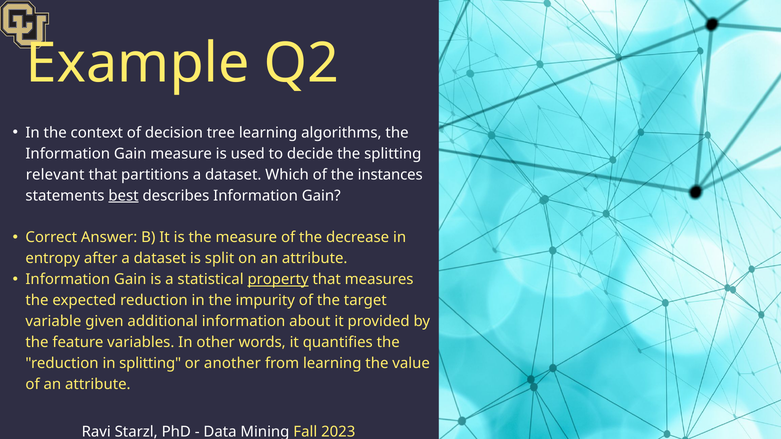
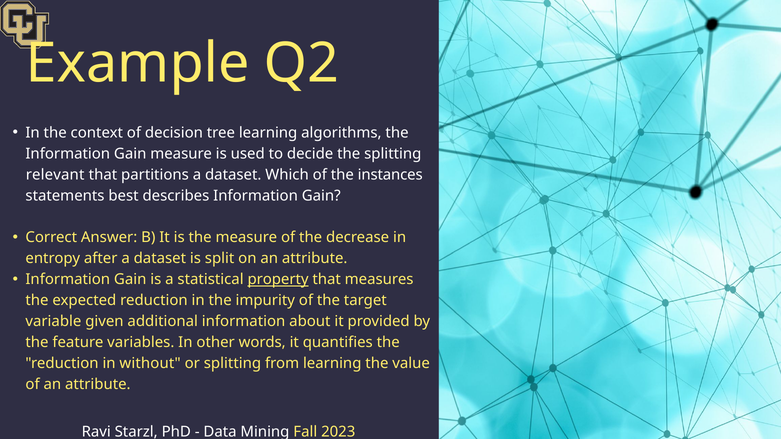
best underline: present -> none (124, 196)
in splitting: splitting -> without (150, 364)
or another: another -> splitting (232, 364)
